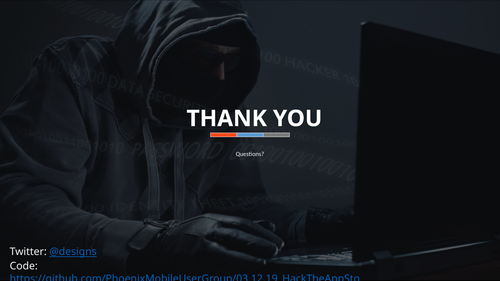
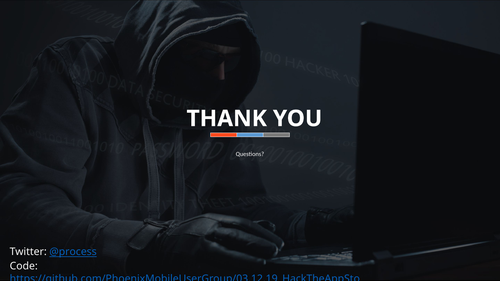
@designs: @designs -> @process (73, 252)
